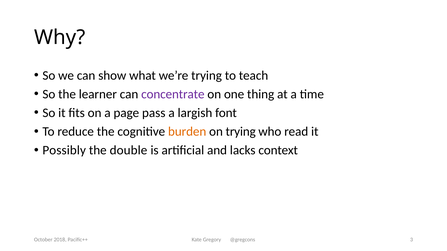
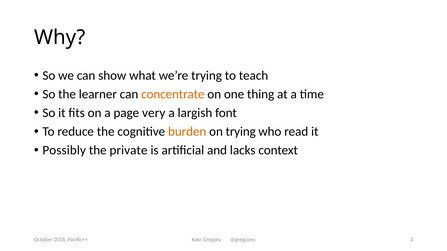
concentrate colour: purple -> orange (173, 94)
pass: pass -> very (154, 113)
double: double -> private (129, 151)
